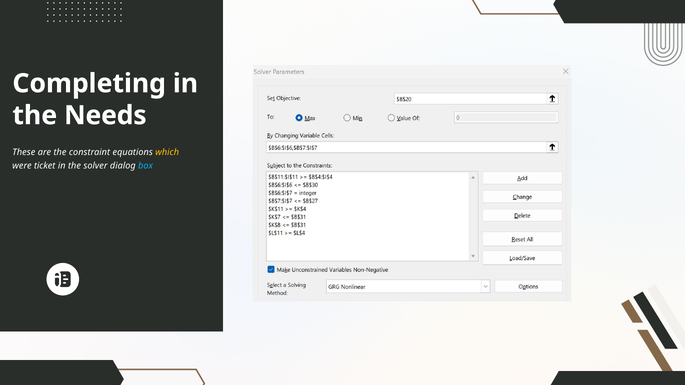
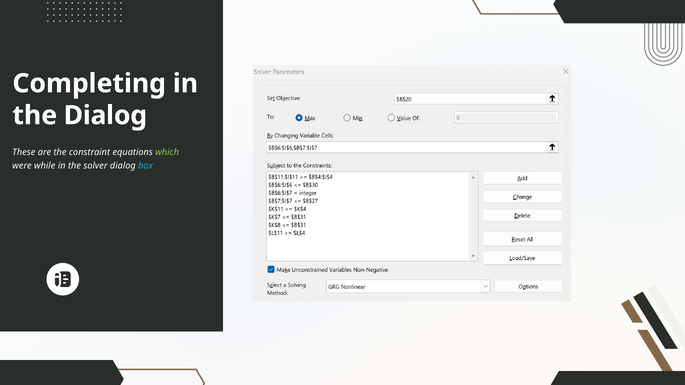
the Needs: Needs -> Dialog (105, 116)
which colour: yellow -> light green (167, 152)
ticket: ticket -> while (45, 166)
